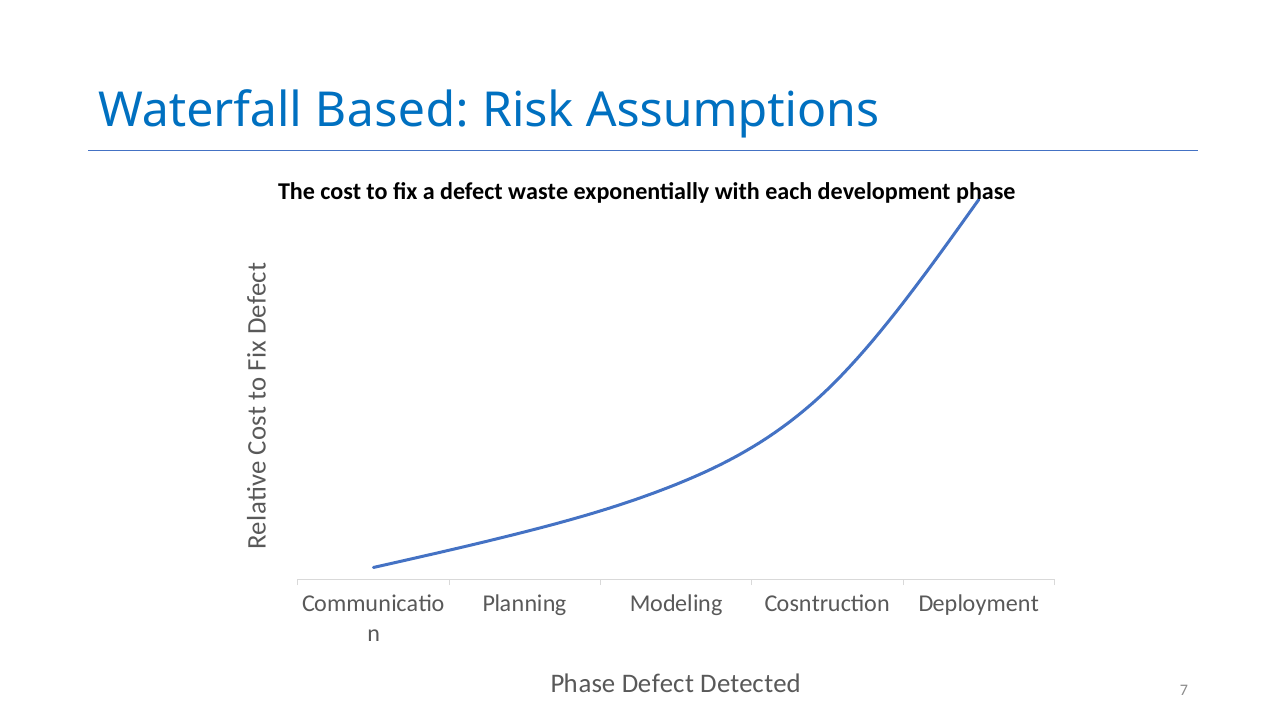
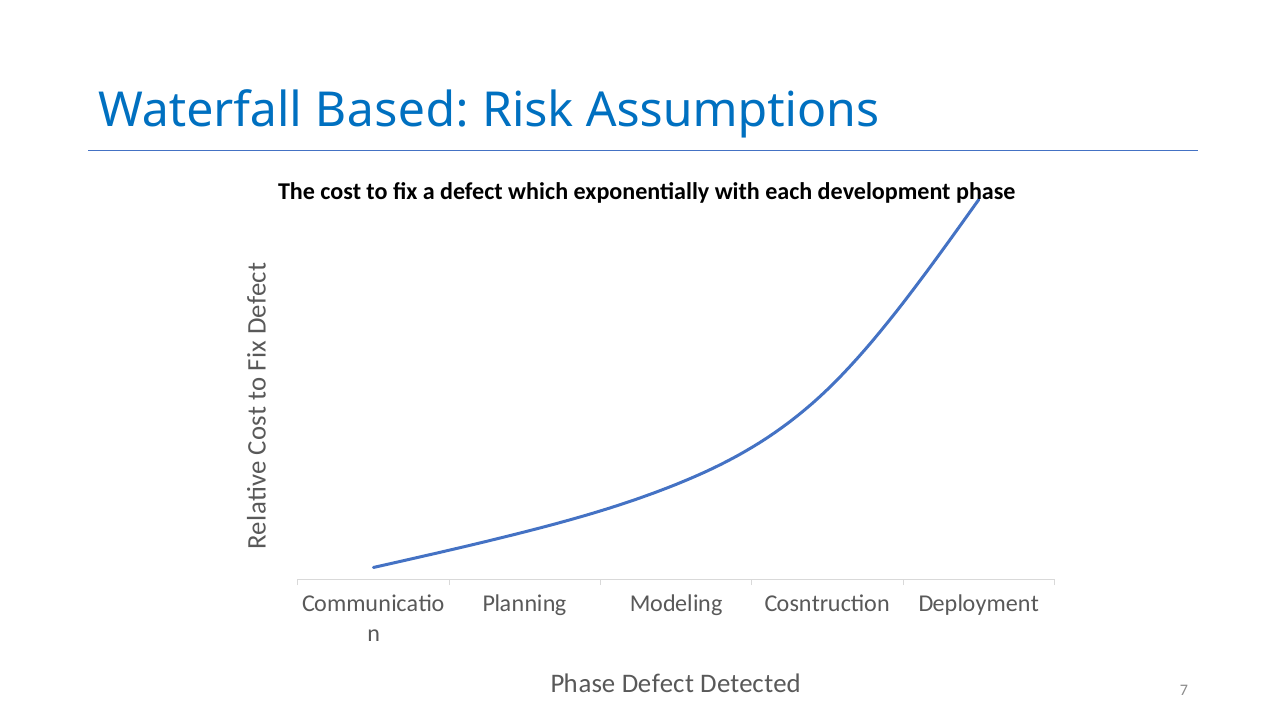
waste: waste -> which (538, 192)
